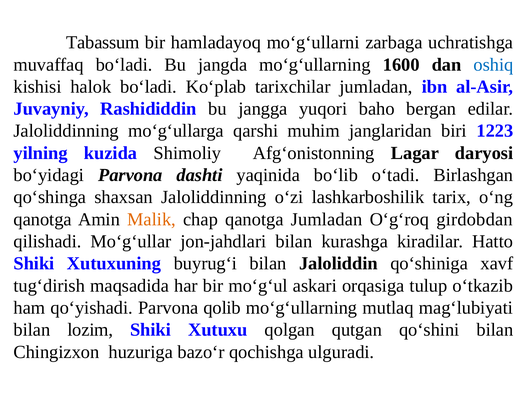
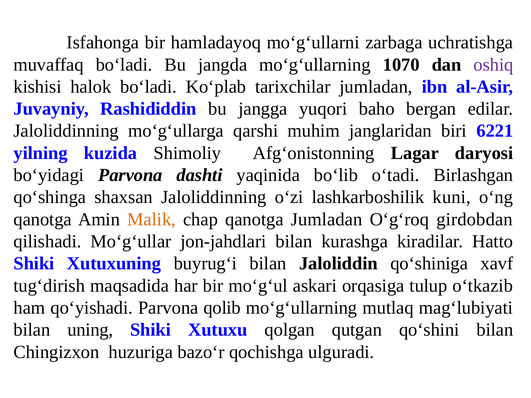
Tabassum: Tabassum -> Isfahonga (103, 43)
1600: 1600 -> 1070 (401, 65)
oshiq colour: blue -> purple (493, 65)
1223: 1223 -> 6221 (495, 131)
tarix: tarix -> kuni (452, 197)
lozim: lozim -> uning (90, 330)
